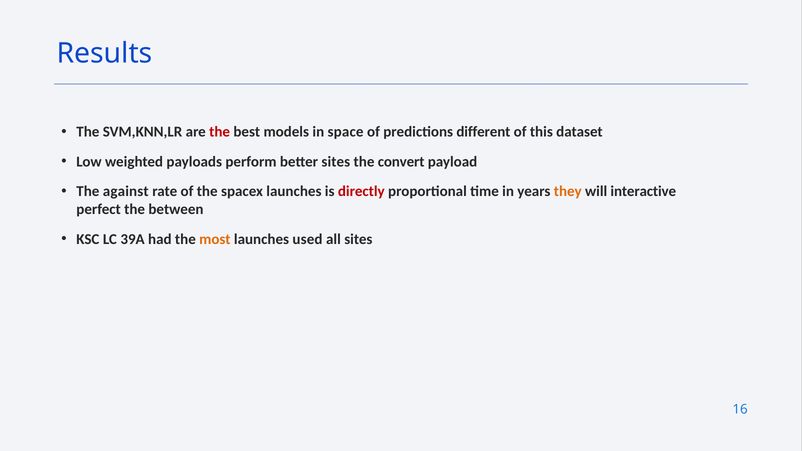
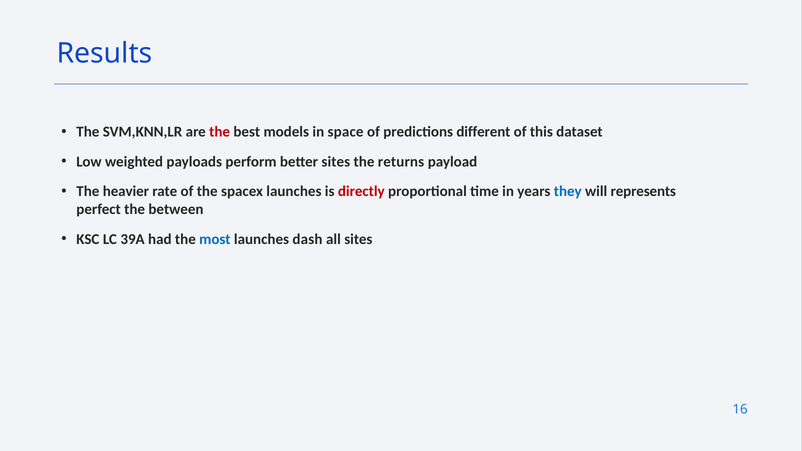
convert: convert -> returns (401, 162)
against: against -> heavier (126, 191)
they colour: orange -> blue (568, 191)
interactive: interactive -> represents (643, 191)
most colour: orange -> blue (215, 239)
used: used -> dash (307, 239)
